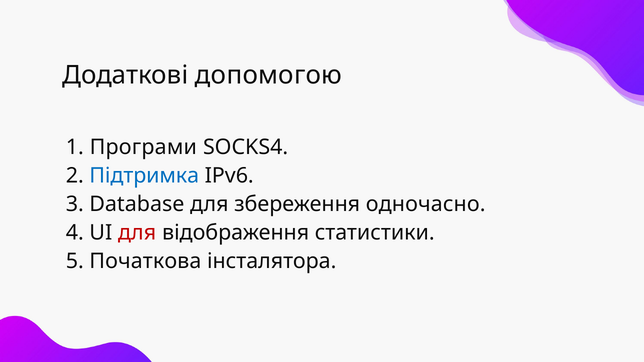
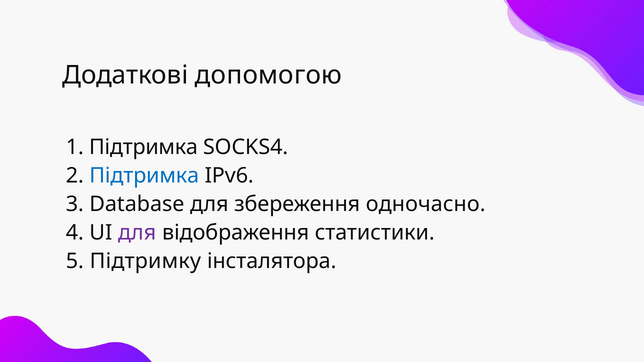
1 Програми: Програми -> Підтримка (143, 147)
для colour: red -> purple (137, 233)
Початкова: Початкова -> Підтримку (145, 261)
